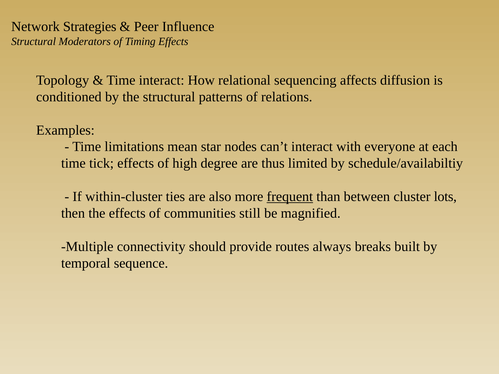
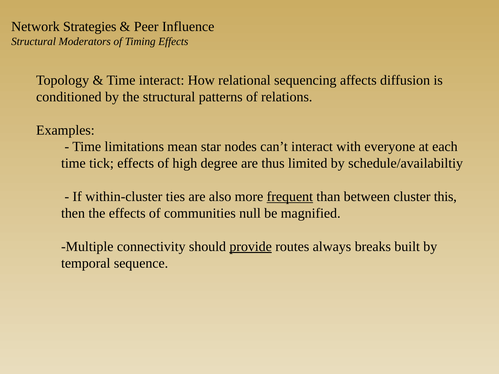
lots: lots -> this (445, 197)
still: still -> null (250, 213)
provide underline: none -> present (251, 247)
